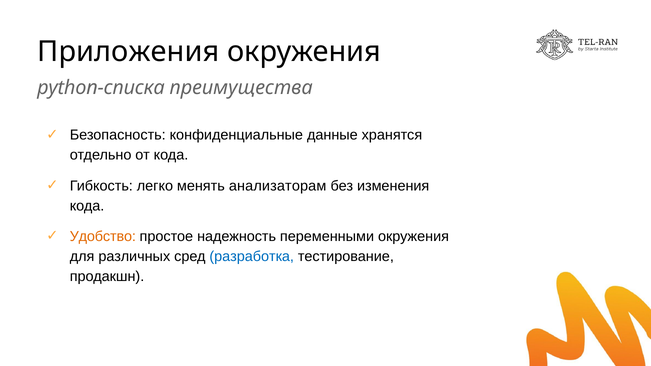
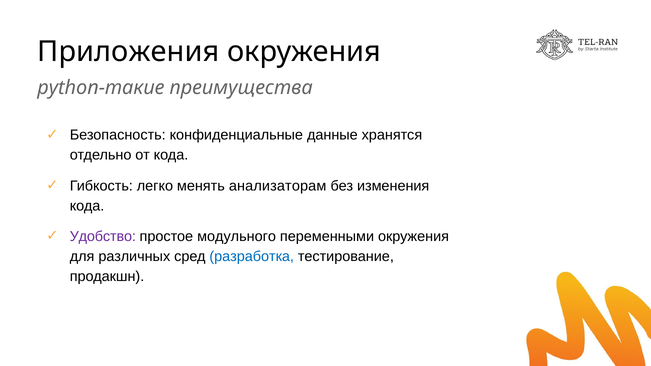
python-списка: python-списка -> python-такие (101, 87)
Удобство colour: orange -> purple (103, 237)
надежность: надежность -> модульного (237, 237)
